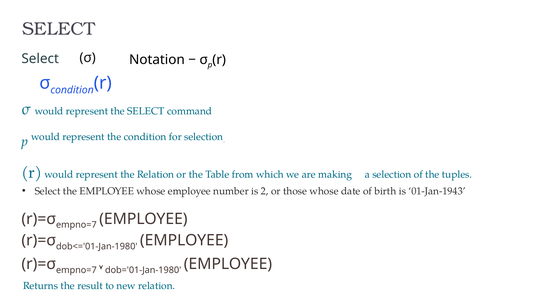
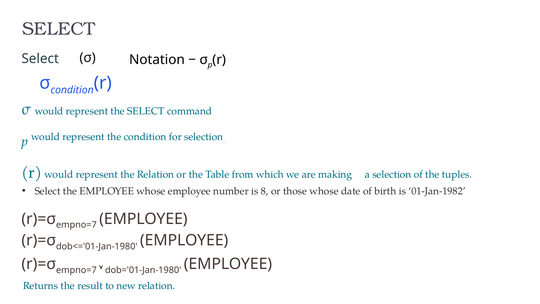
2: 2 -> 8 (265, 191)
01-Jan-1943: 01-Jan-1943 -> 01-Jan-1982 (437, 191)
